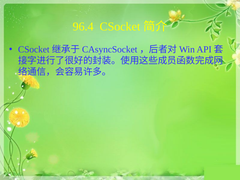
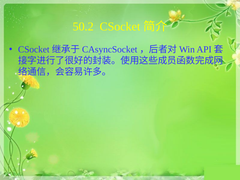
96.4: 96.4 -> 50.2 (83, 26)
